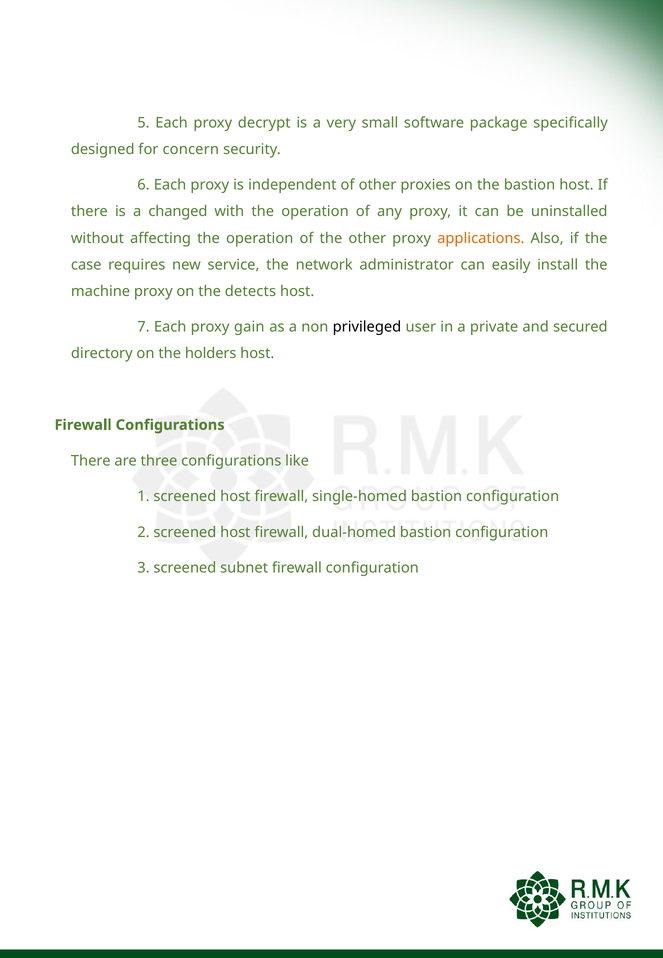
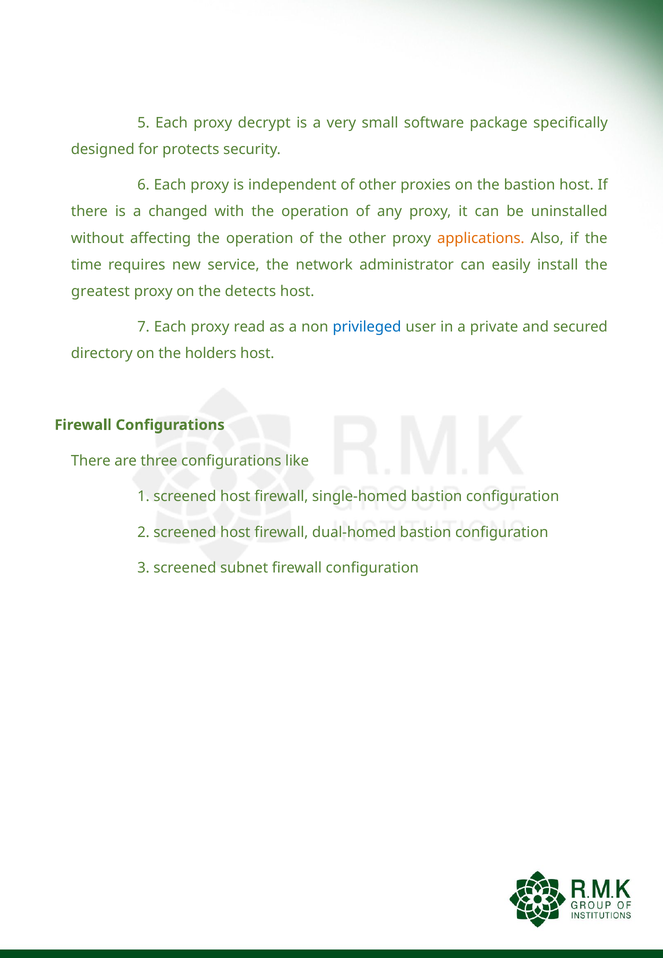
concern: concern -> protects (191, 149)
case: case -> time (86, 265)
machine: machine -> greatest (100, 291)
gain: gain -> read (249, 327)
privileged colour: black -> blue (367, 327)
